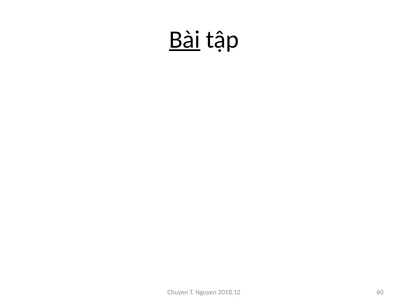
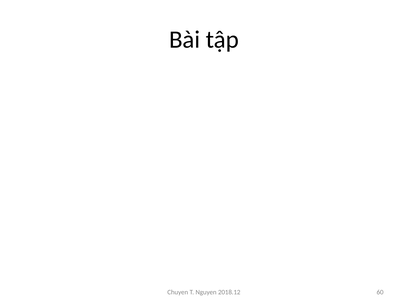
Bài underline: present -> none (185, 39)
